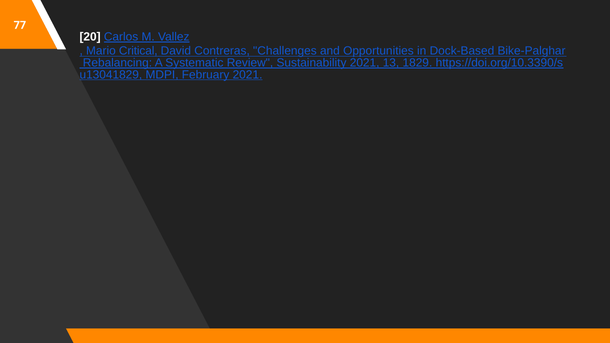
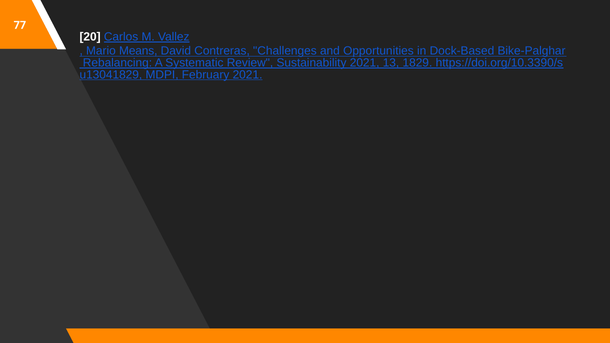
Critical: Critical -> Means (138, 51)
